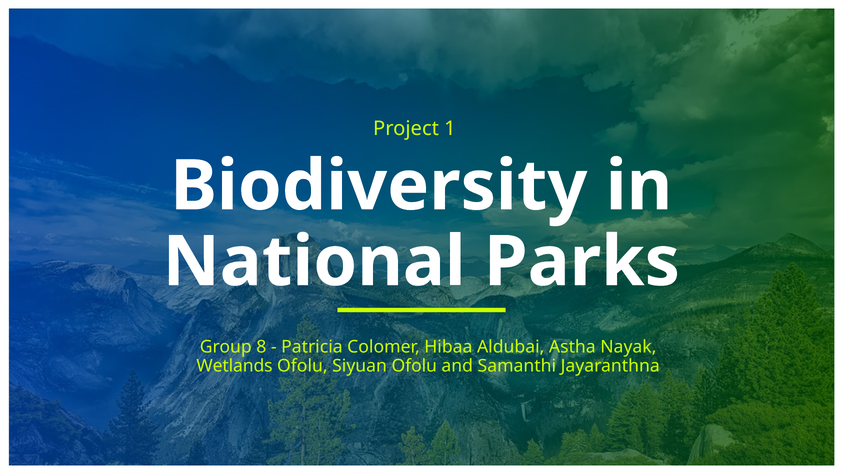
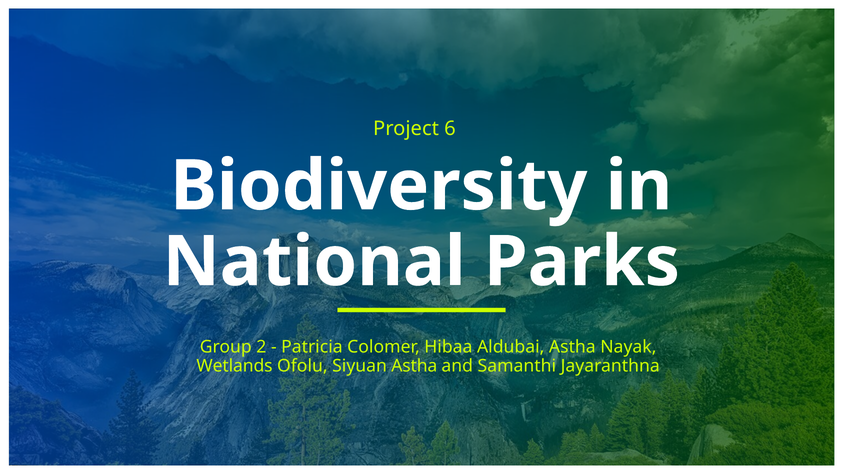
1: 1 -> 6 (450, 129)
8: 8 -> 2 (261, 347)
Siyuan Ofolu: Ofolu -> Astha (414, 366)
